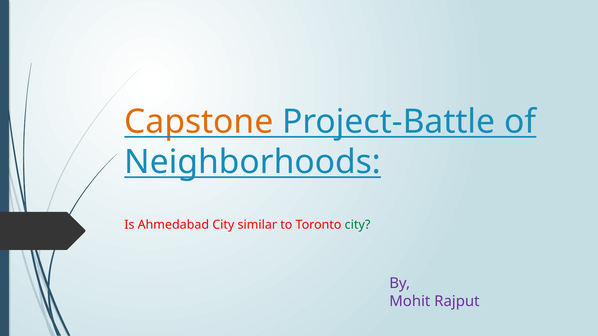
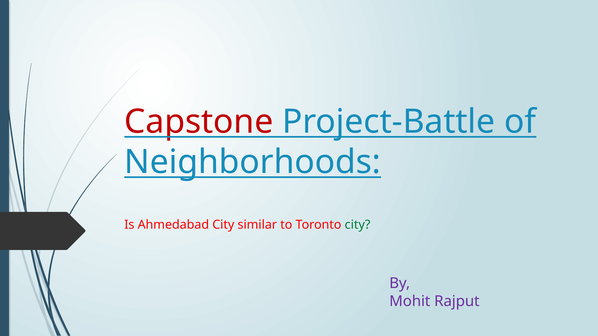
Capstone colour: orange -> red (199, 122)
